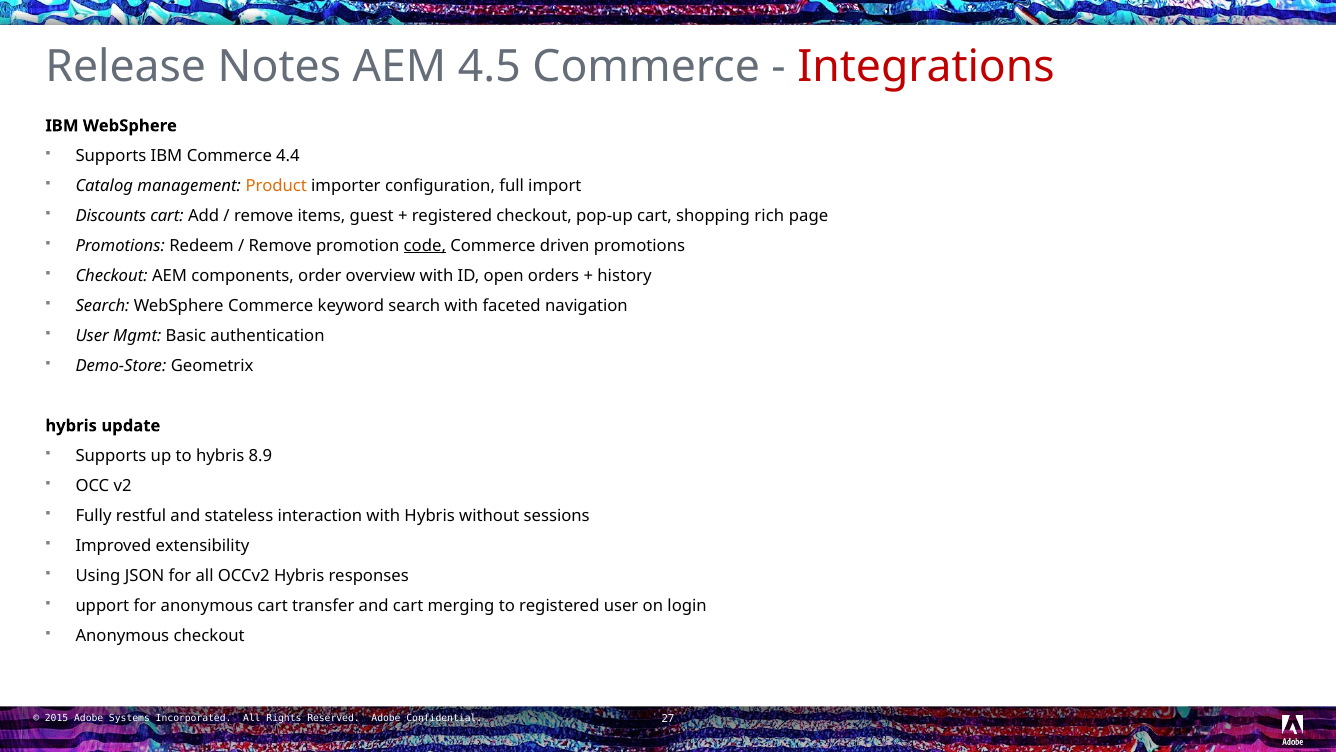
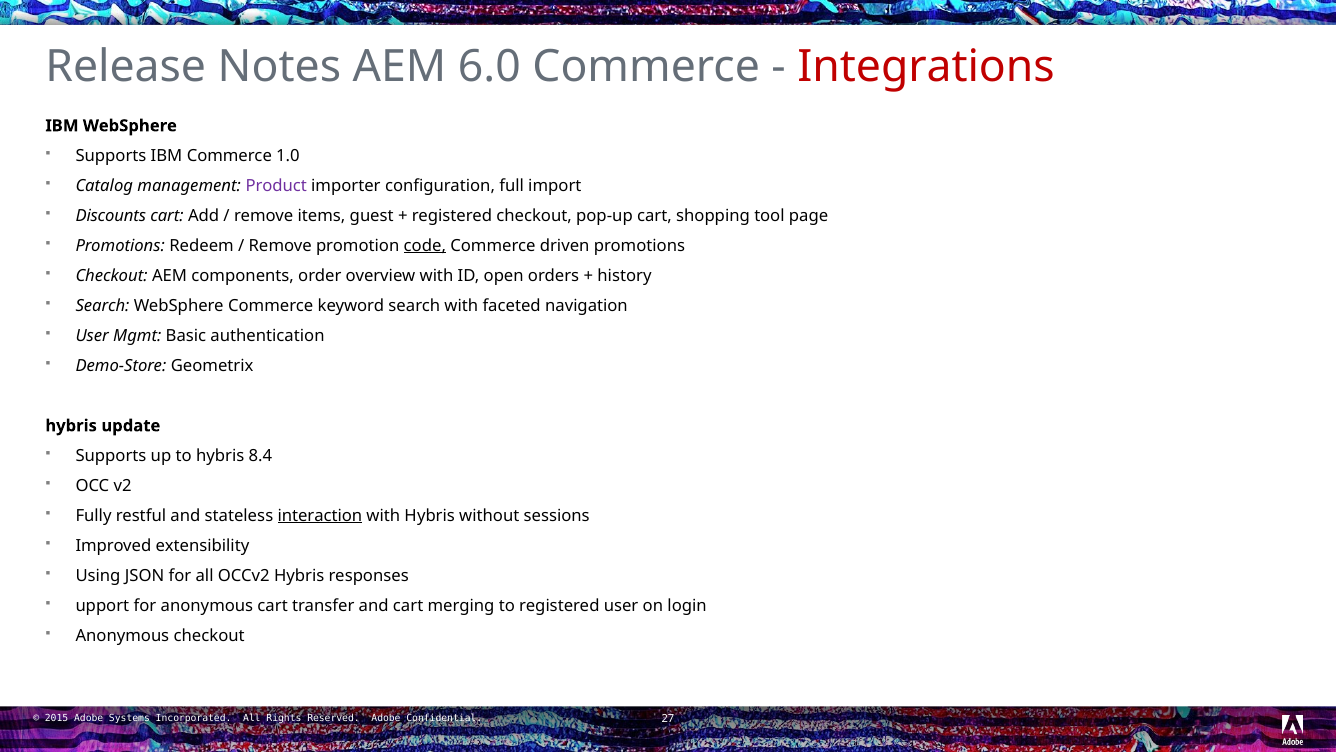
4.5: 4.5 -> 6.0 (489, 67)
4.4: 4.4 -> 1.0 (288, 156)
Product colour: orange -> purple (276, 186)
rich: rich -> tool (769, 216)
8.9: 8.9 -> 8.4 (260, 456)
interaction underline: none -> present (320, 516)
